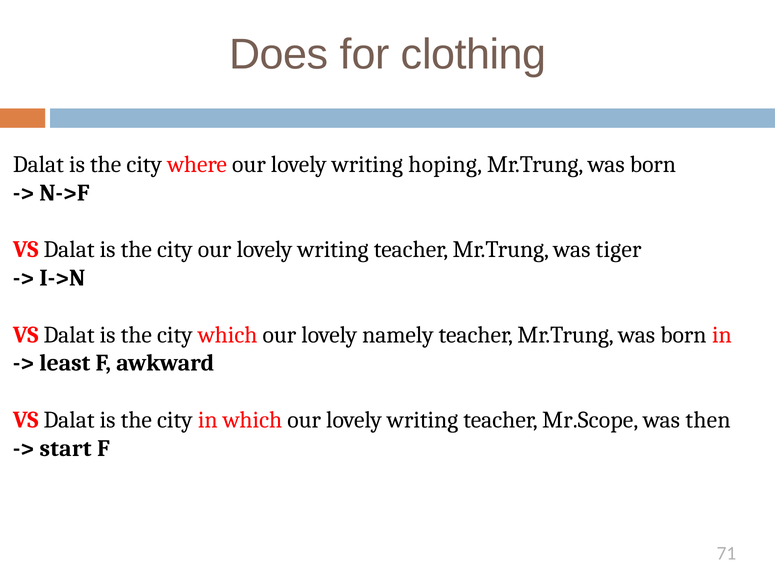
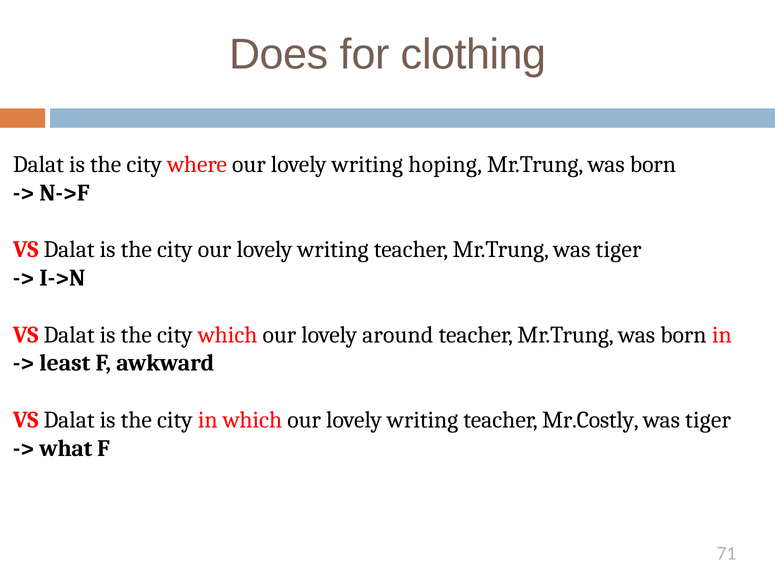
namely: namely -> around (398, 335)
Mr.Scope: Mr.Scope -> Mr.Costly (590, 420)
then: then -> tiger (708, 420)
start: start -> what (66, 448)
